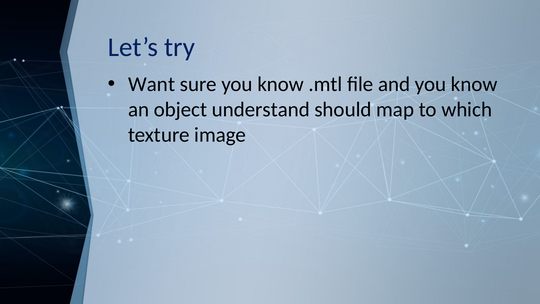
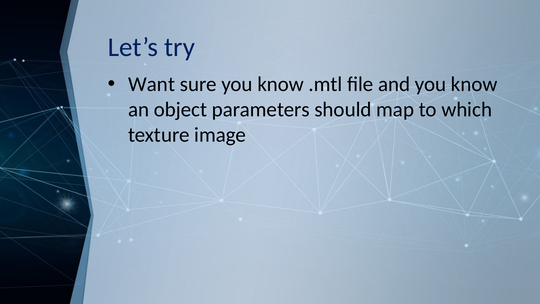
understand: understand -> parameters (261, 109)
